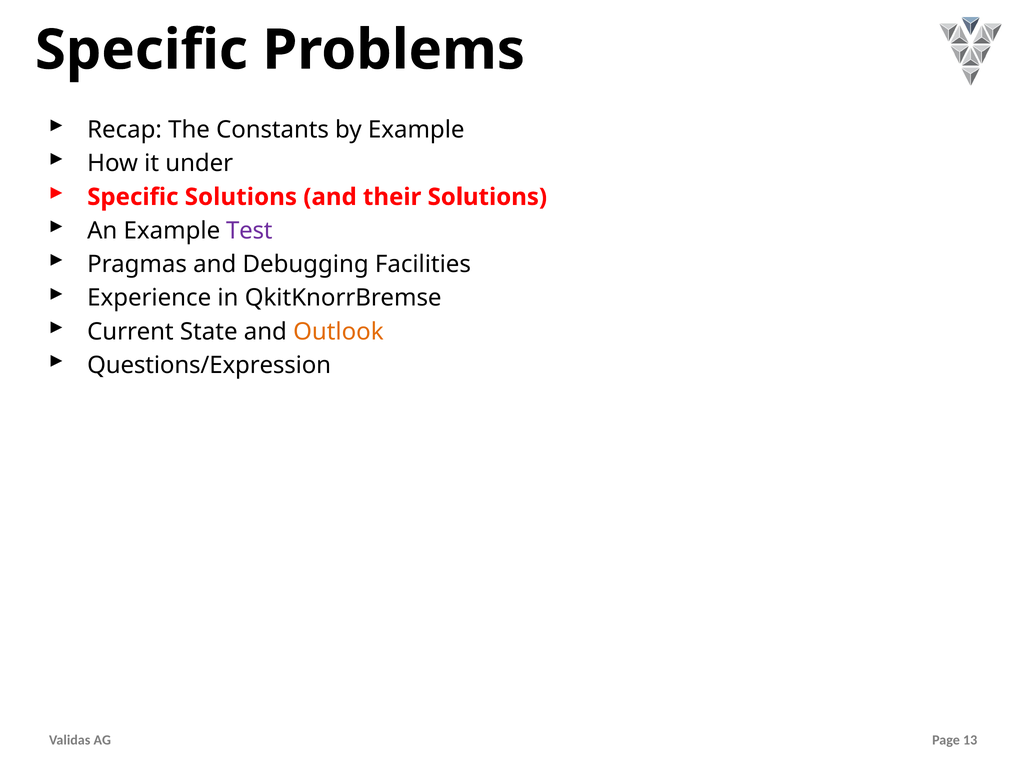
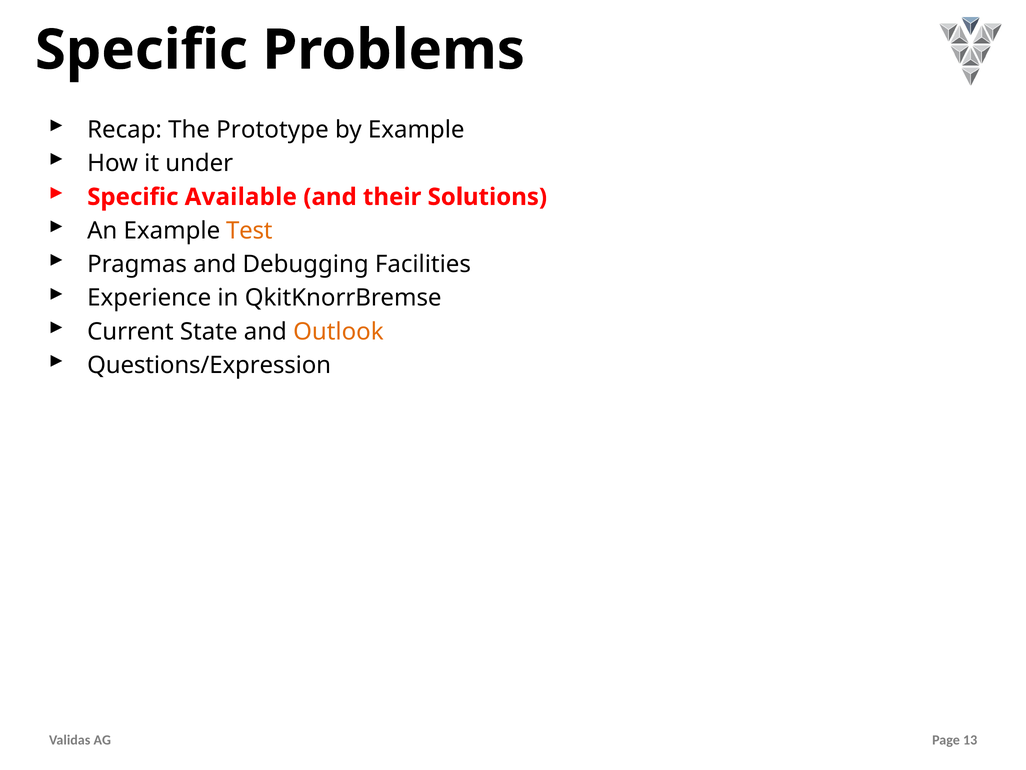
Constants: Constants -> Prototype (272, 130)
Specific Solutions: Solutions -> Available (241, 197)
Test colour: purple -> orange (249, 231)
